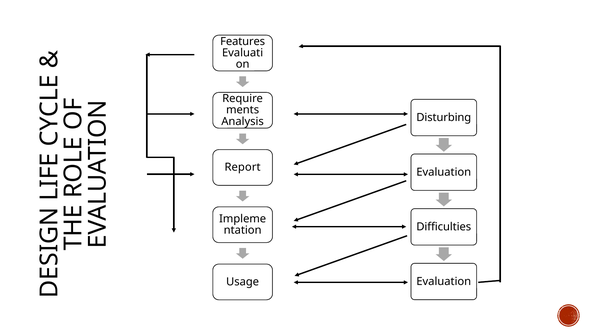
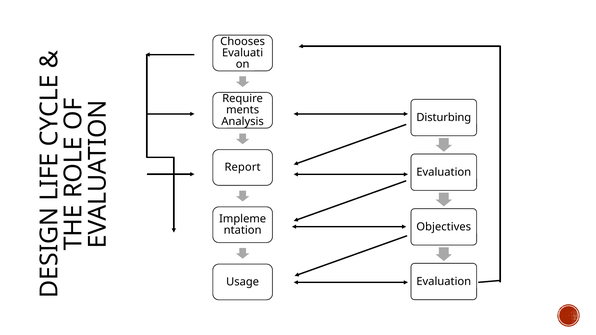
Features: Features -> Chooses (243, 41)
Difficulties: Difficulties -> Objectives (444, 227)
